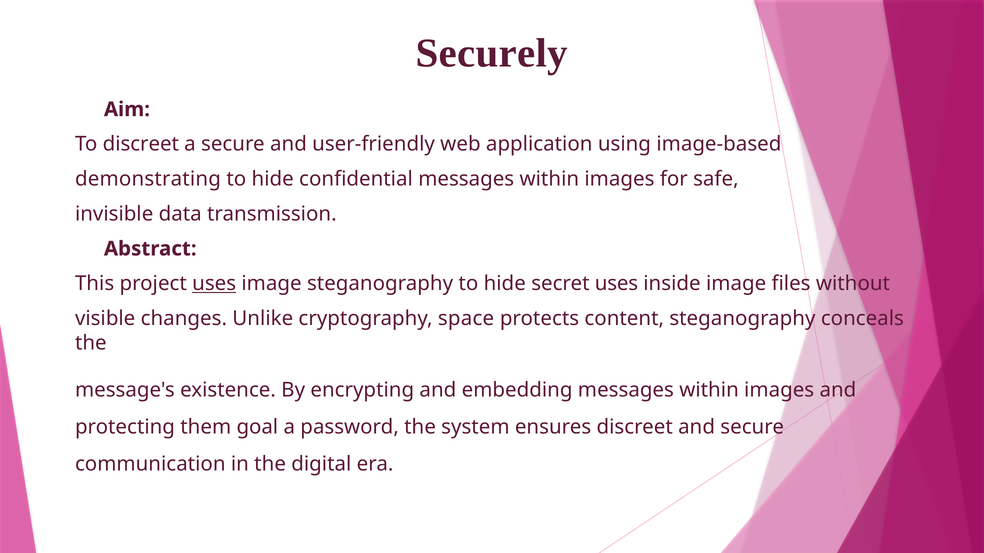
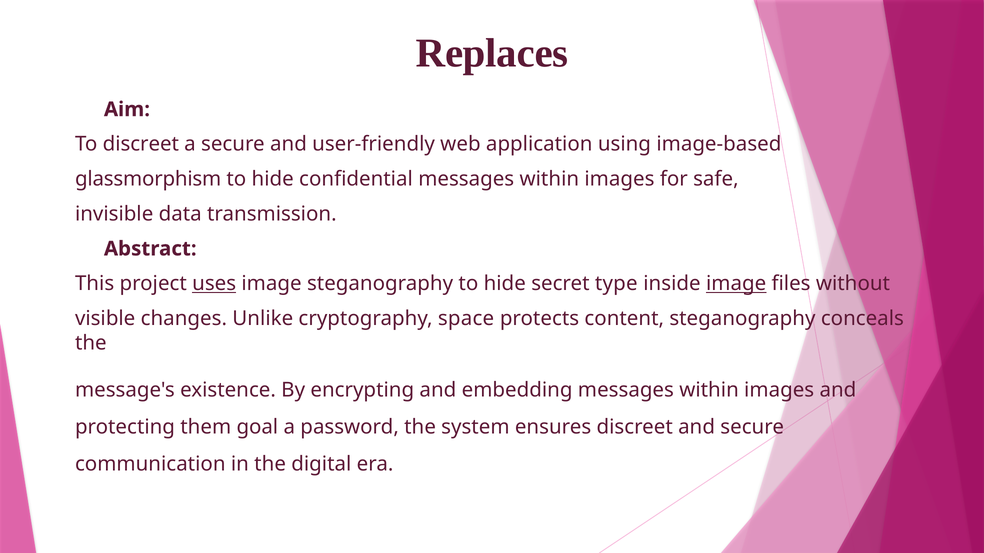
Securely: Securely -> Replaces (492, 53)
demonstrating: demonstrating -> glassmorphism (148, 179)
secret uses: uses -> type (616, 284)
image underline: none -> present (736, 284)
